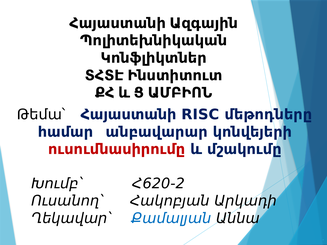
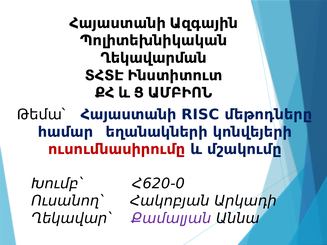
Կոնֆլիկտներ: Կոնֆլիկտներ -> Ղեկավարման (154, 58)
անբավարար: անբավարար -> եղանակների (157, 132)
Հ620-2: Հ620-2 -> Հ620-0 (159, 184)
Քամալյան colour: blue -> purple (171, 219)
